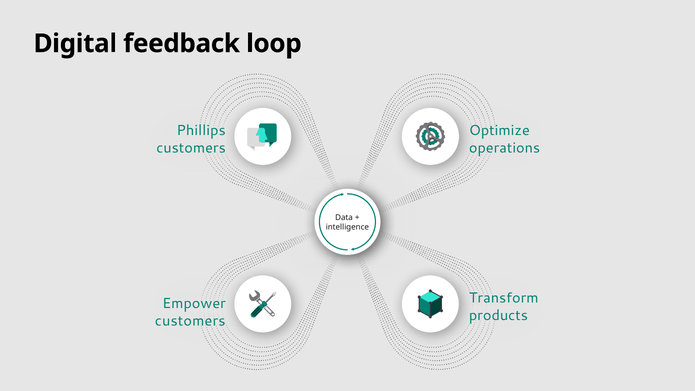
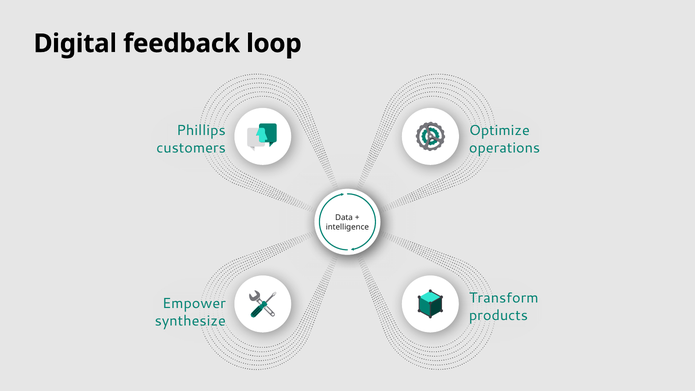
customers: customers -> synthesize (190, 321)
